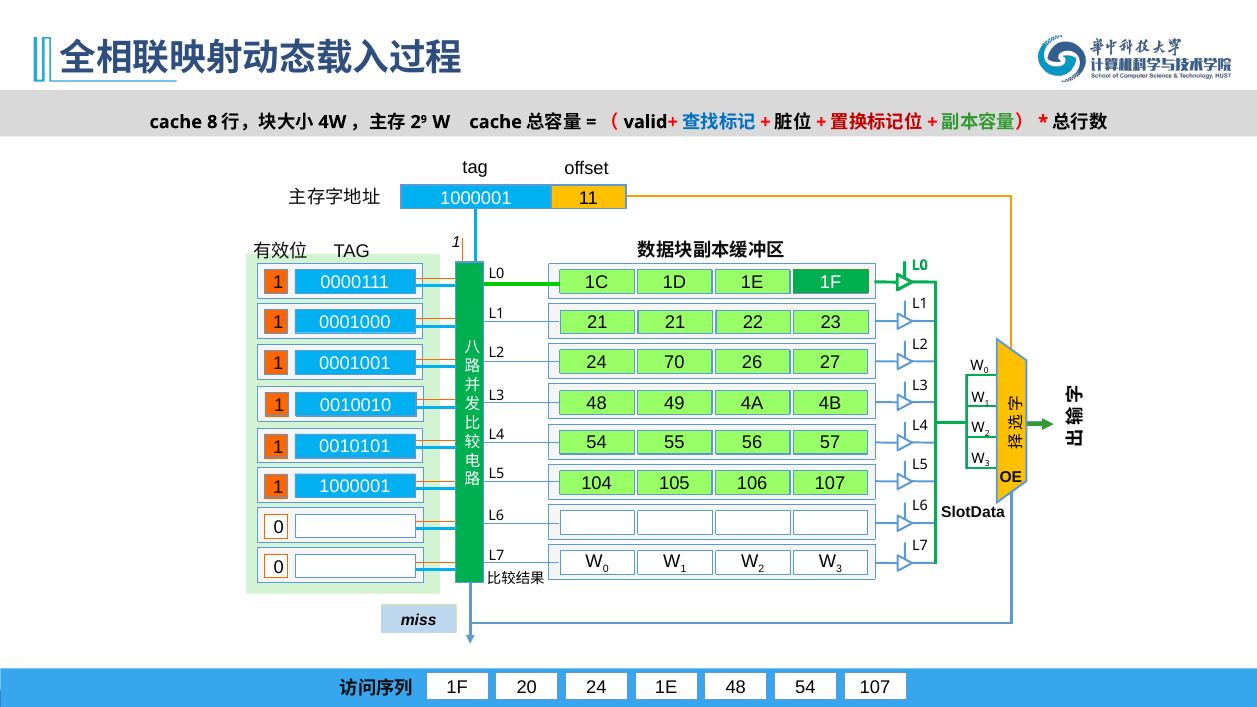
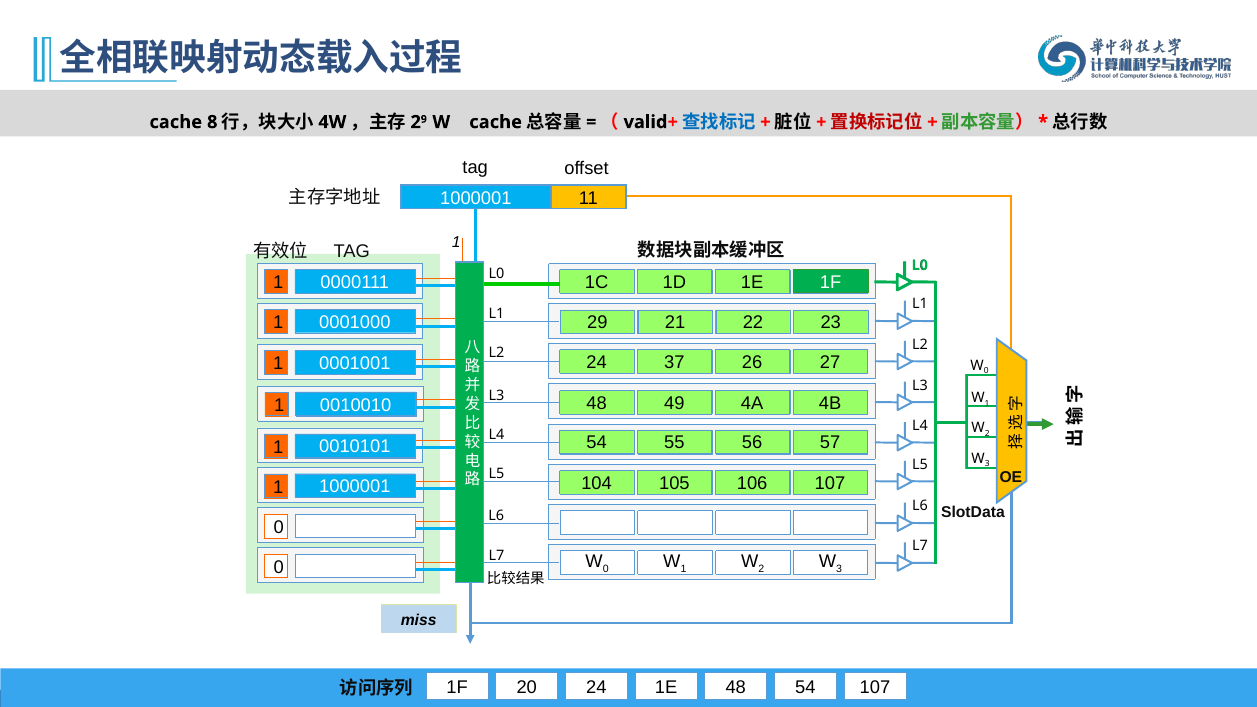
21: 21 -> 29 (597, 323)
70: 70 -> 37 (674, 363)
